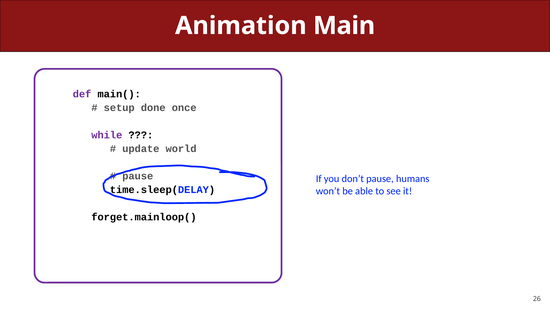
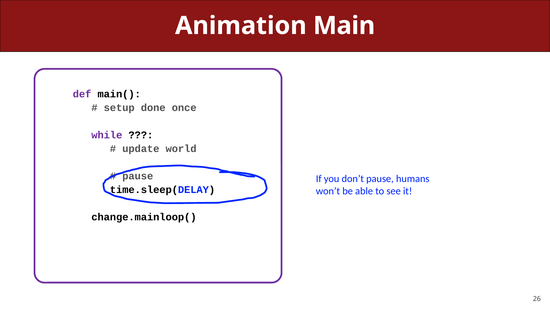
forget.mainloop(: forget.mainloop( -> change.mainloop( (144, 217)
